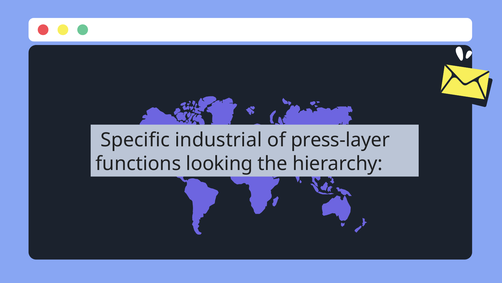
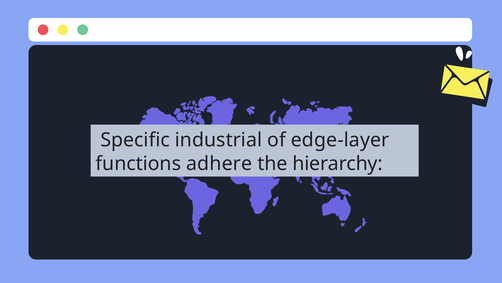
press-layer: press-layer -> edge-layer (340, 140)
looking: looking -> adhere (219, 163)
